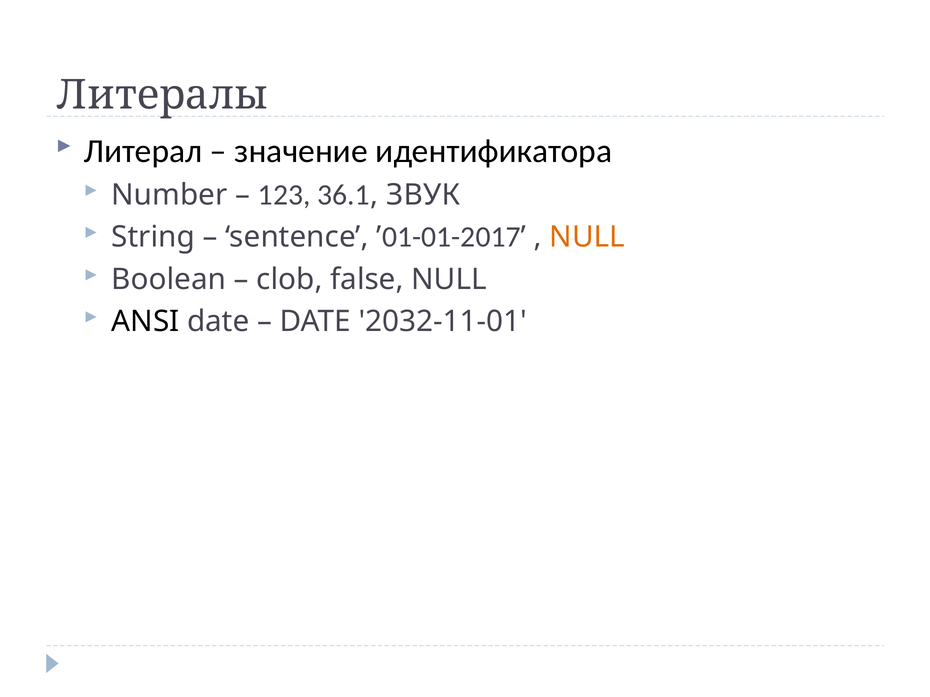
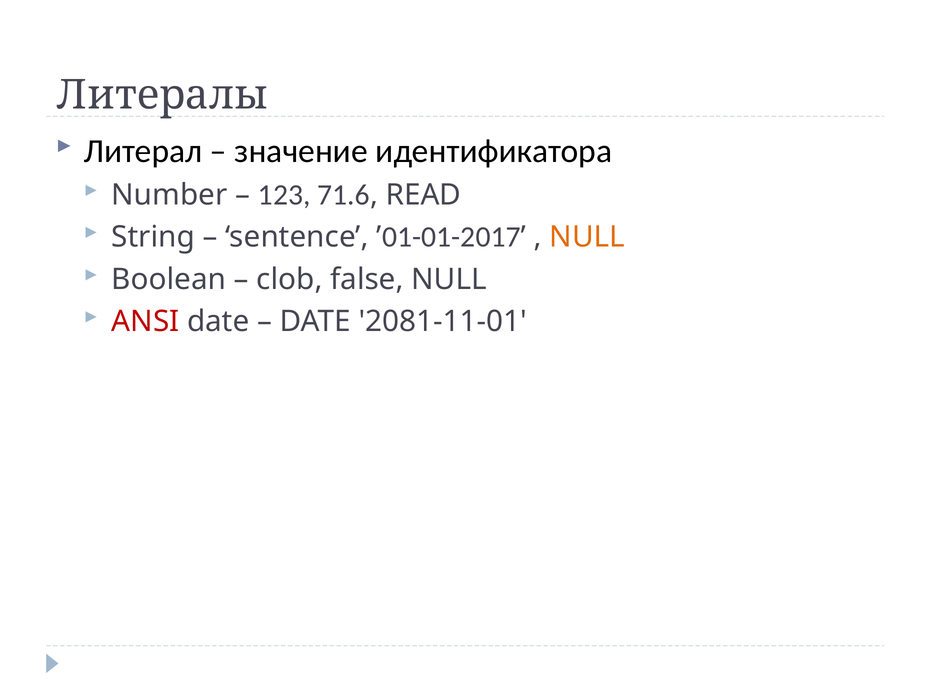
36.1: 36.1 -> 71.6 (343, 195)
ЗВУК: ЗВУК -> READ (423, 195)
ANSI colour: black -> red (145, 321)
2032-11-01: 2032-11-01 -> 2081-11-01 (443, 321)
